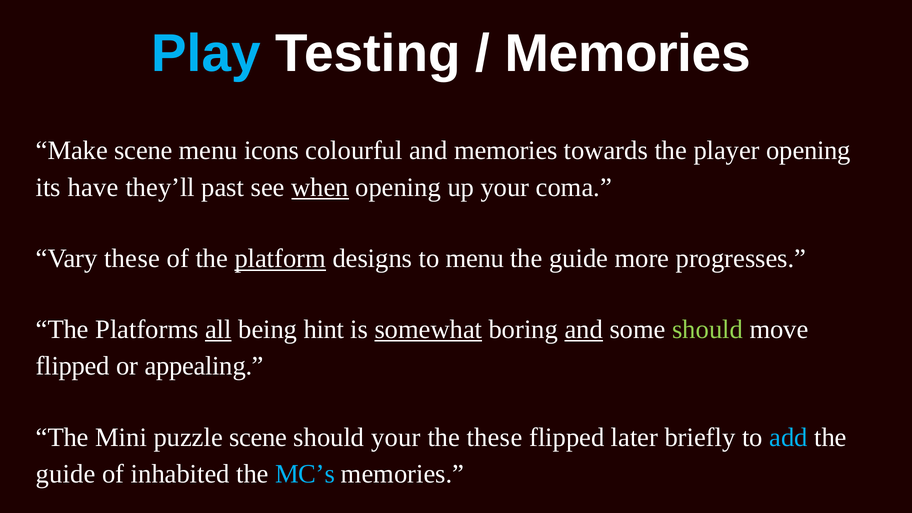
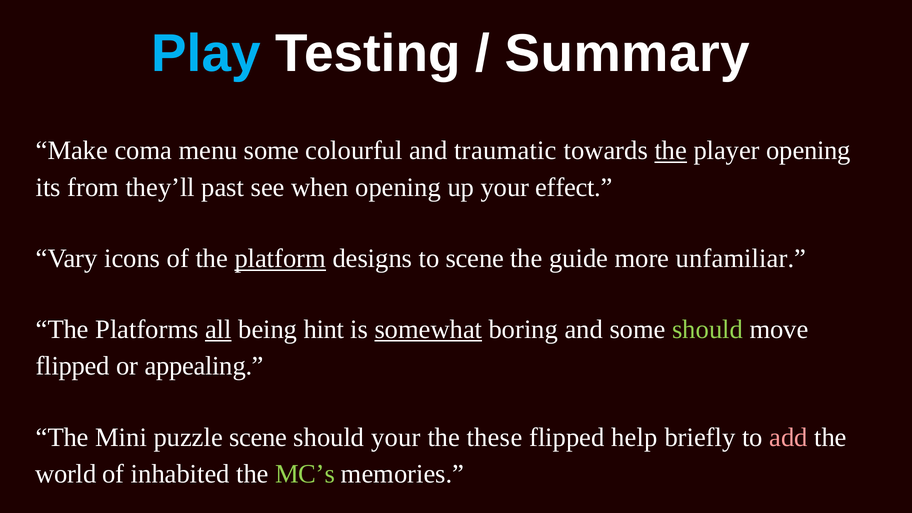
Memories: Memories -> Summary (627, 54)
Make scene: scene -> coma (143, 151)
menu icons: icons -> some (272, 151)
and memories: memories -> traumatic (506, 151)
the underline: none -> present (671, 151)
have: have -> from (93, 187)
when underline: present -> none (320, 187)
coma: coma -> effect (574, 187)
Vary these: these -> icons (132, 259)
to menu: menu -> scene (475, 259)
progresses: progresses -> unfamiliar (741, 259)
and underline: present -> none (584, 330)
later: later -> help (634, 437)
add colour: light blue -> pink (788, 437)
guide: guide -> world (66, 474)
MC’s colour: light blue -> light green (305, 474)
